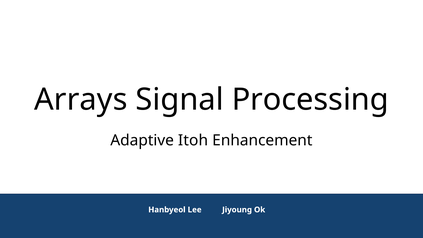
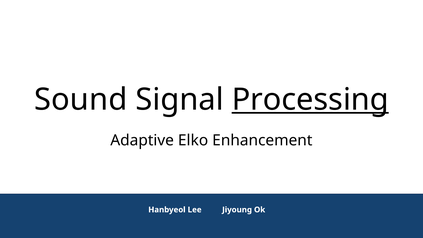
Arrays: Arrays -> Sound (81, 100)
Processing underline: none -> present (310, 100)
Itoh: Itoh -> Elko (193, 140)
